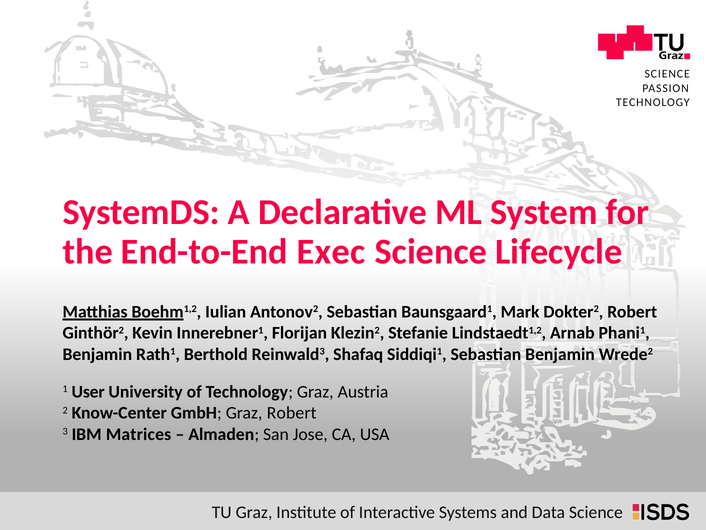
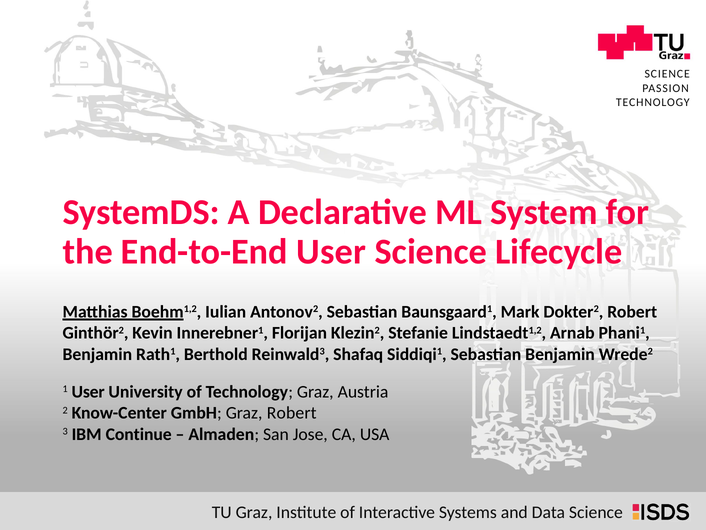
End-to-End Exec: Exec -> User (331, 251)
Matrices: Matrices -> Continue (139, 434)
